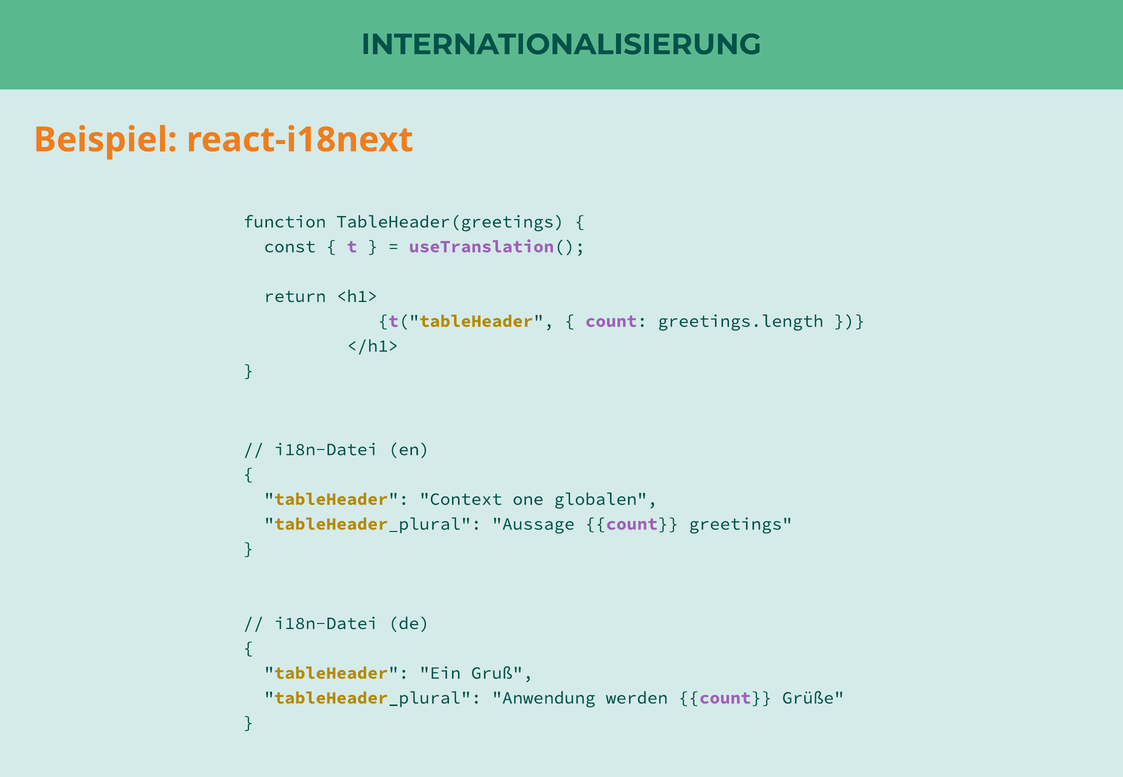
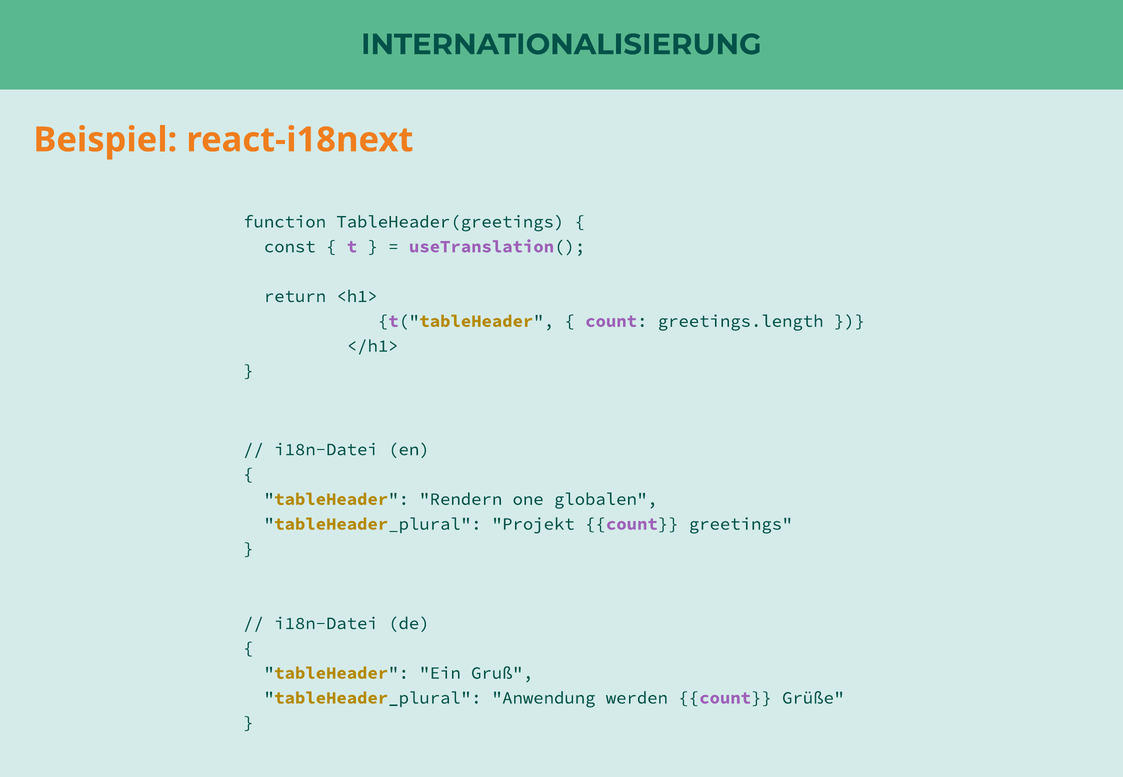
Context: Context -> Rendern (461, 499)
Aussage: Aussage -> Projekt (533, 524)
